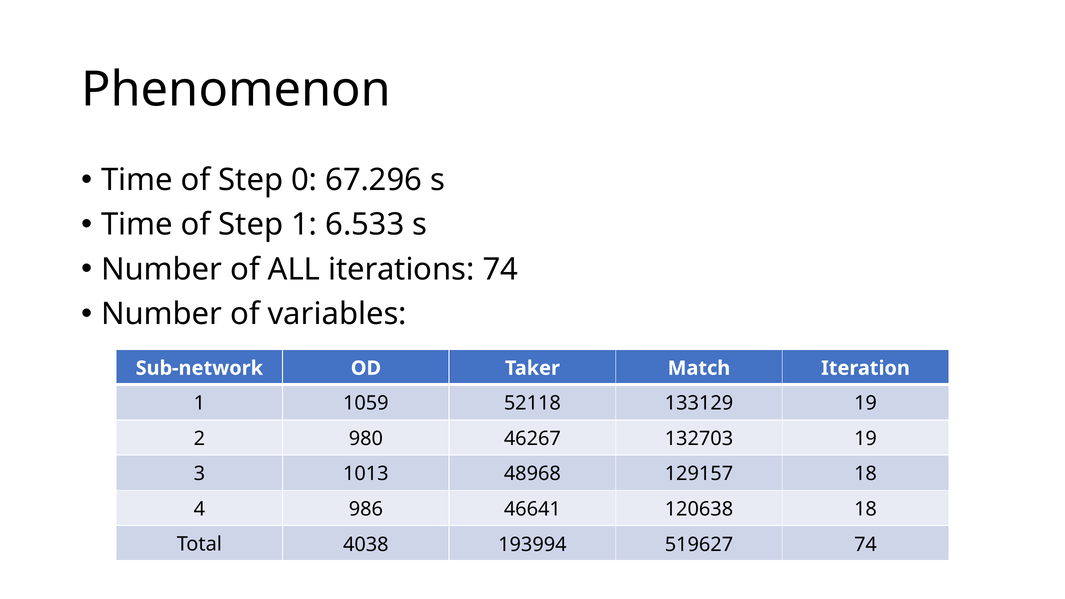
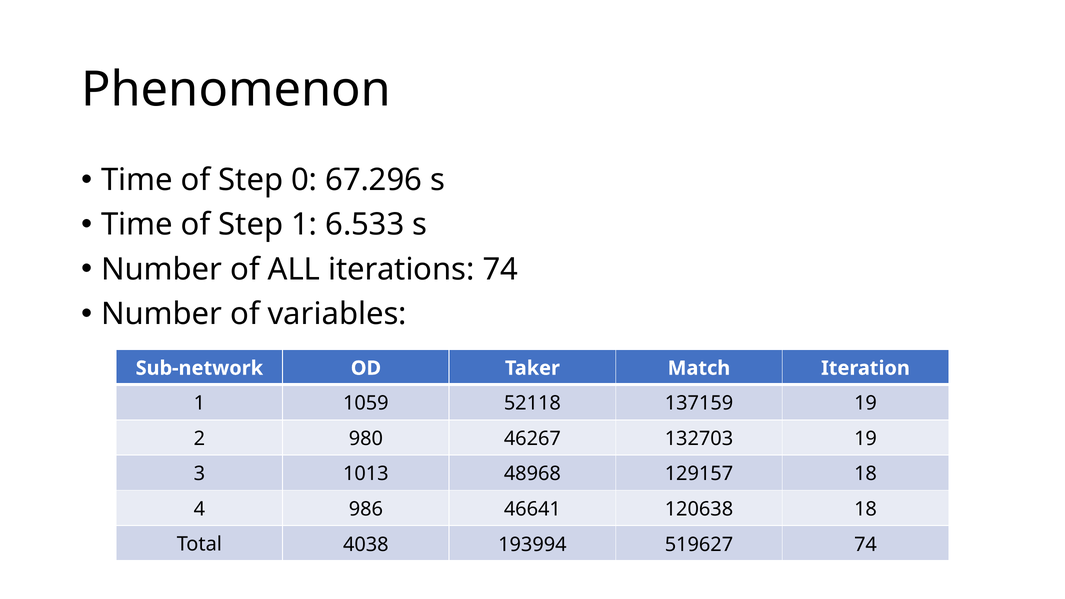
133129: 133129 -> 137159 (699, 403)
